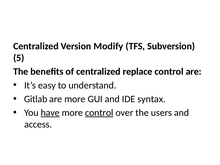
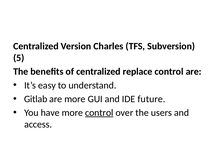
Modify: Modify -> Charles (108, 46)
syntax: syntax -> future (151, 99)
have underline: present -> none (50, 113)
